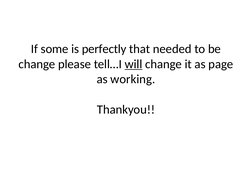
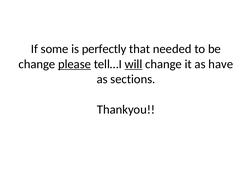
please underline: none -> present (75, 64)
page: page -> have (221, 64)
working: working -> sections (133, 79)
